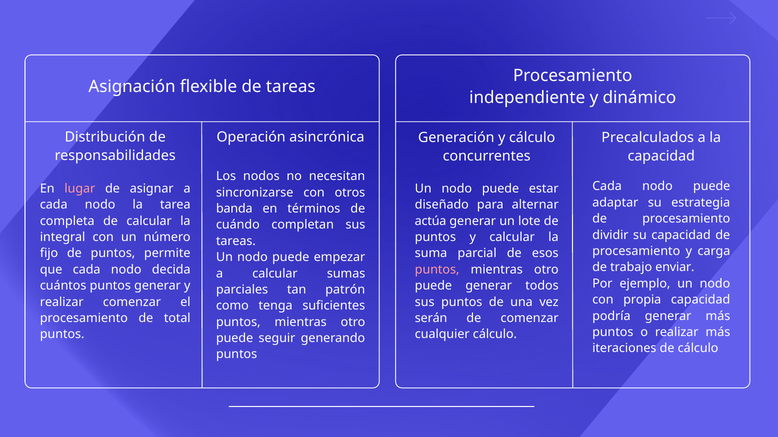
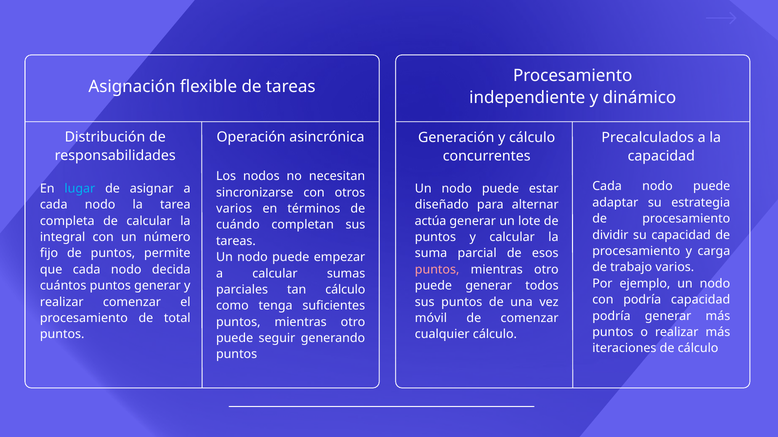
lugar colour: pink -> light blue (80, 189)
banda: banda -> varios (234, 209)
trabajo enviar: enviar -> varios (675, 268)
tan patrón: patrón -> cálculo (345, 290)
con propia: propia -> podría (642, 300)
serán: serán -> móvil (431, 319)
